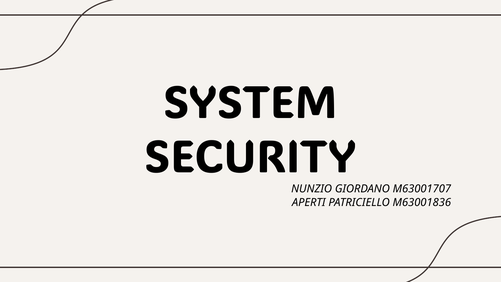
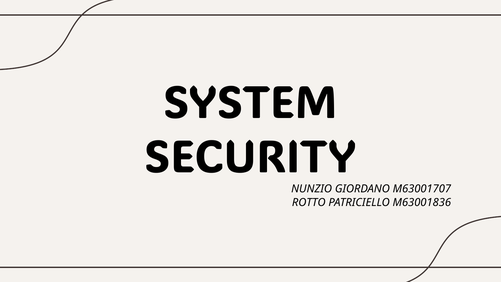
APERTI: APERTI -> ROTTO (309, 202)
